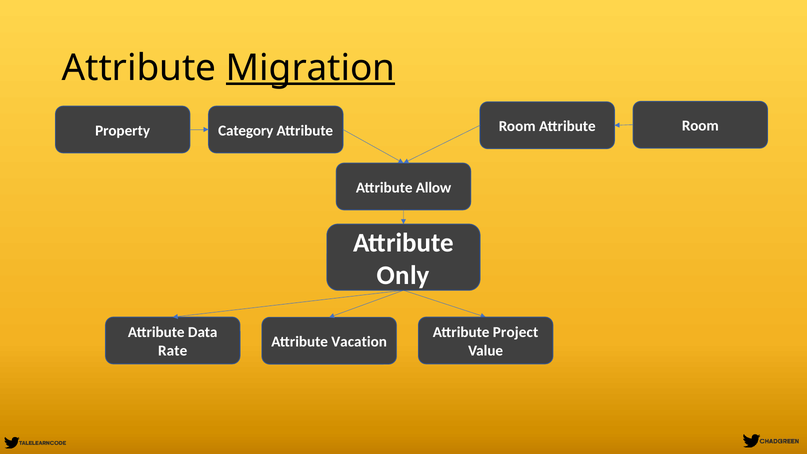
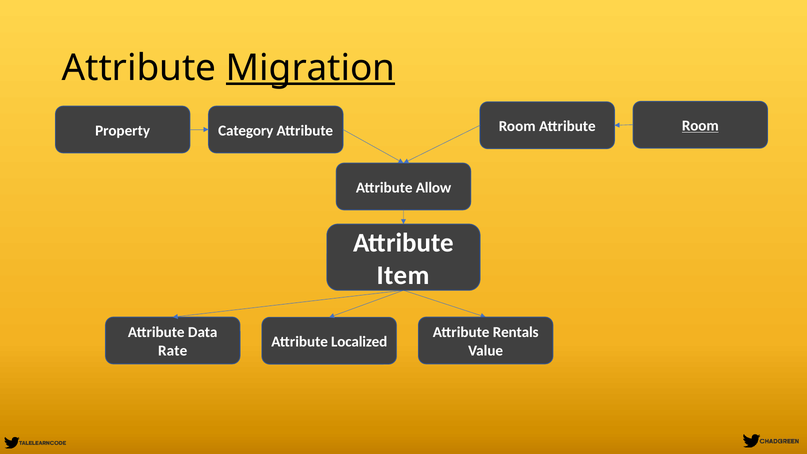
Room underline: none -> present (700, 126)
Only: Only -> Item (403, 275)
Project: Project -> Rentals (516, 332)
Vacation: Vacation -> Localized (359, 342)
